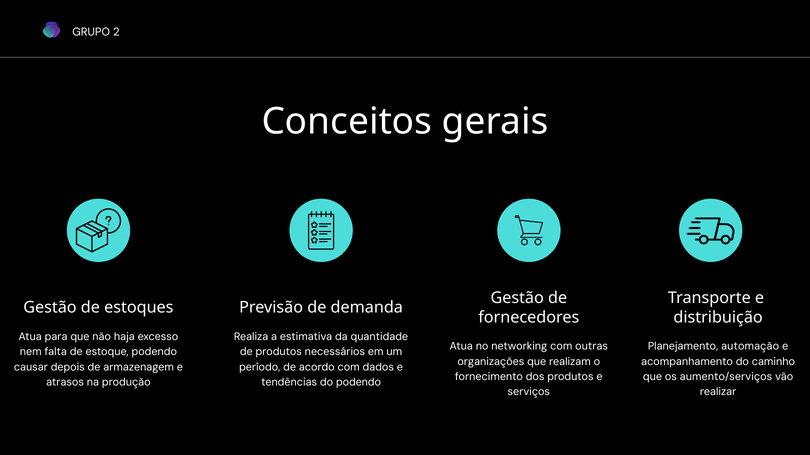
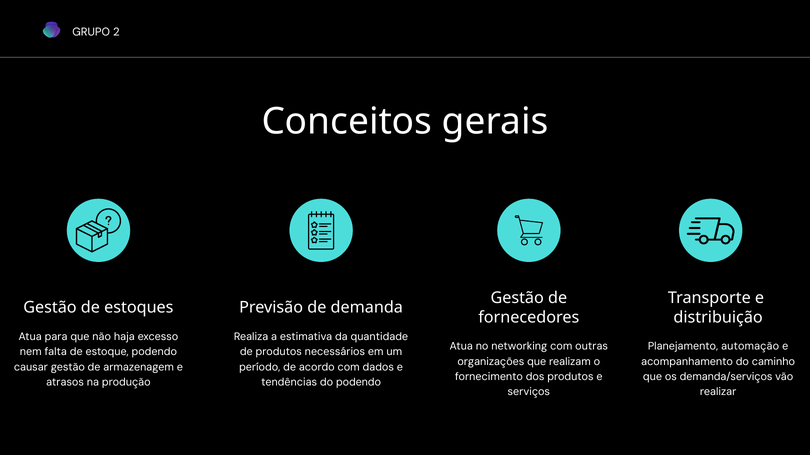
causar depois: depois -> gestão (68, 367)
aumento/serviços: aumento/serviços -> demanda/serviços (726, 377)
